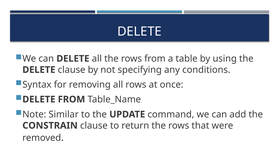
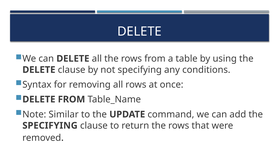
CONSTRAIN: CONSTRAIN -> SPECIFYING (50, 126)
